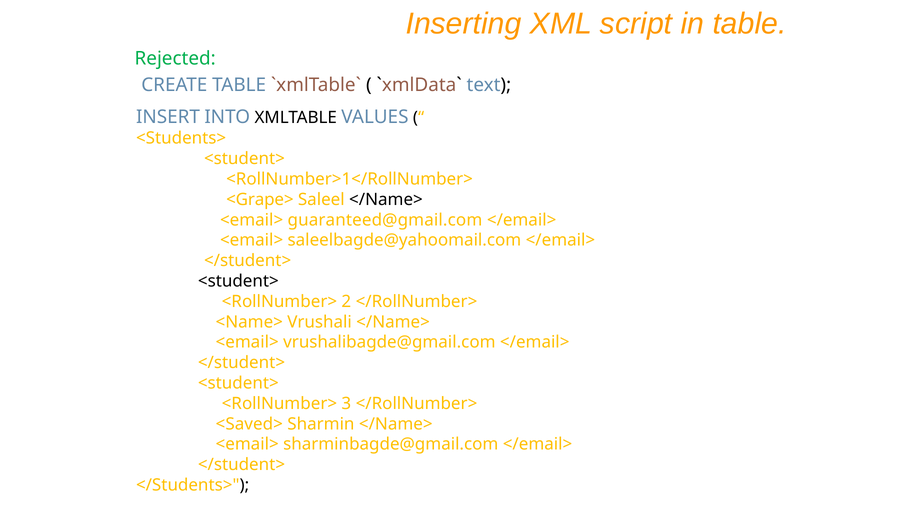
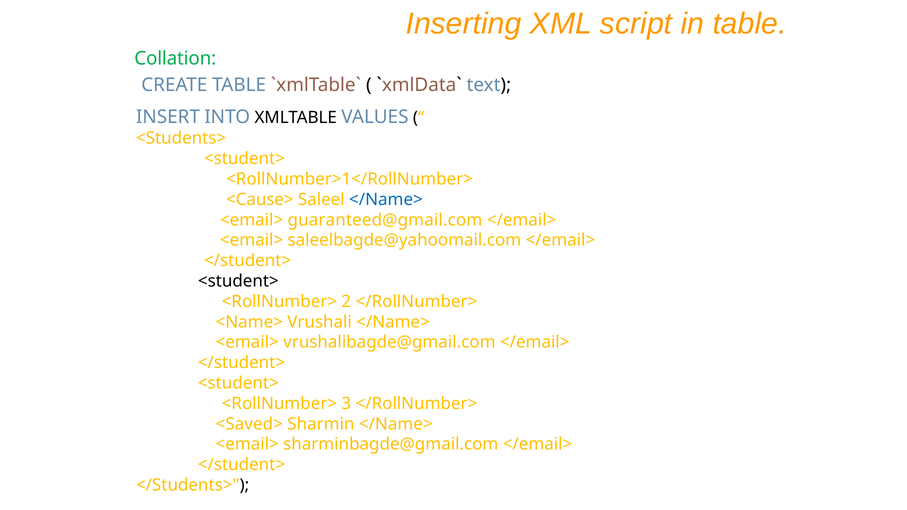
Rejected: Rejected -> Collation (175, 59)
<Grape>: <Grape> -> <Cause> (260, 200)
</Name> colour: black -> blue (386, 200)
